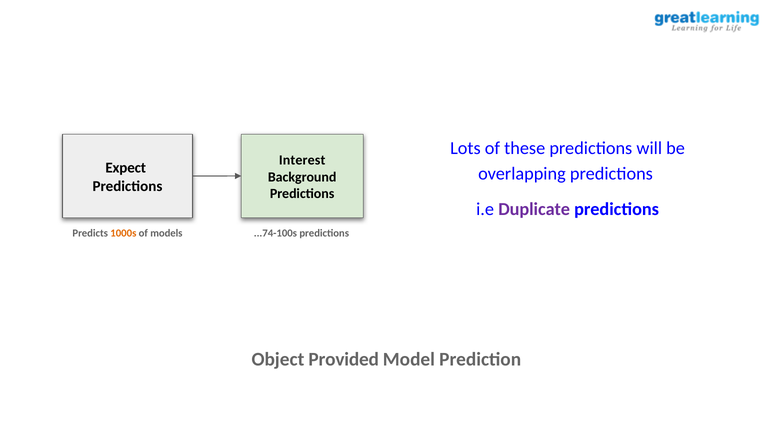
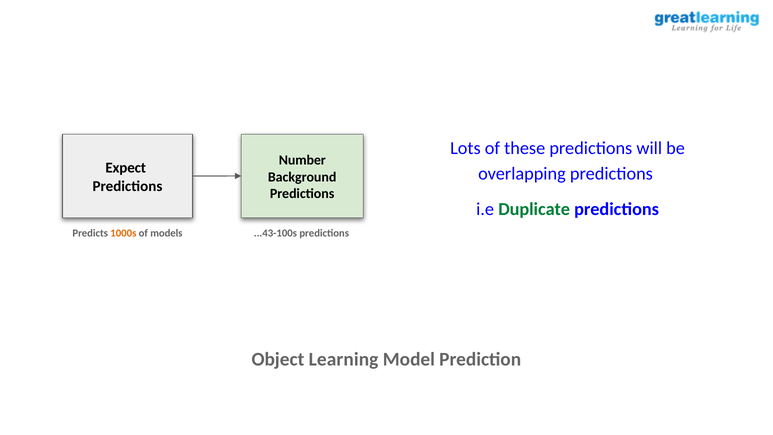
Interest: Interest -> Number (302, 160)
Duplicate colour: purple -> green (534, 209)
...74-100s: ...74-100s -> ...43-100s (275, 233)
Provided: Provided -> Learning (344, 359)
